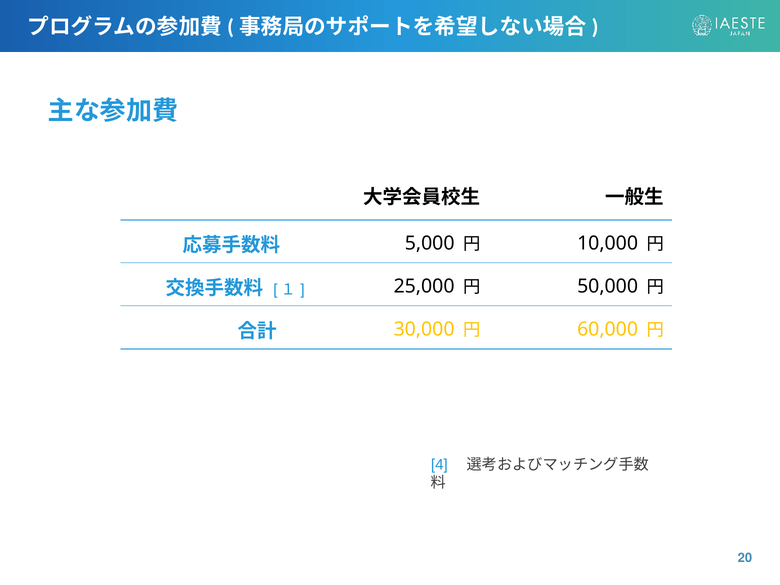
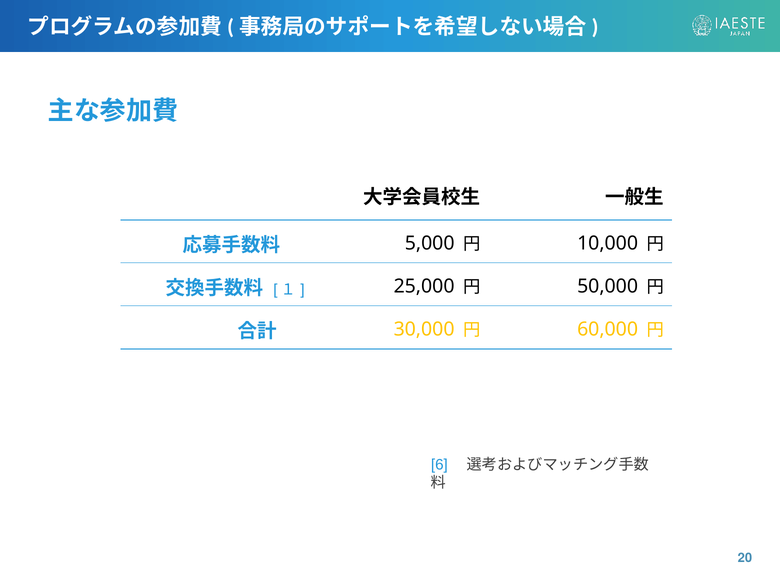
4: 4 -> 6 (439, 465)
